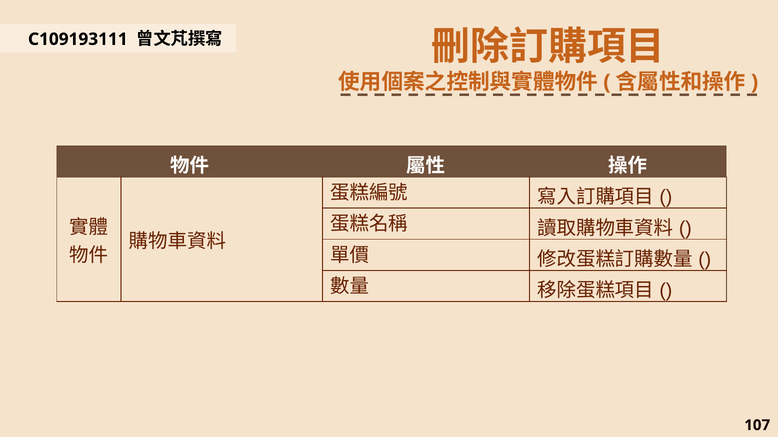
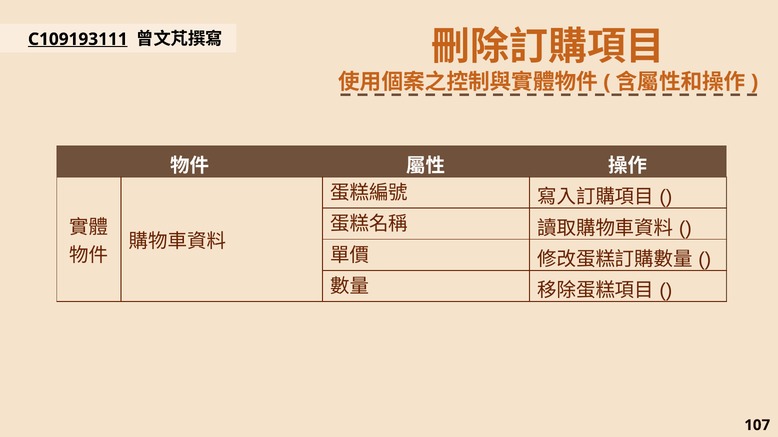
C109193111 underline: none -> present (78, 39)
